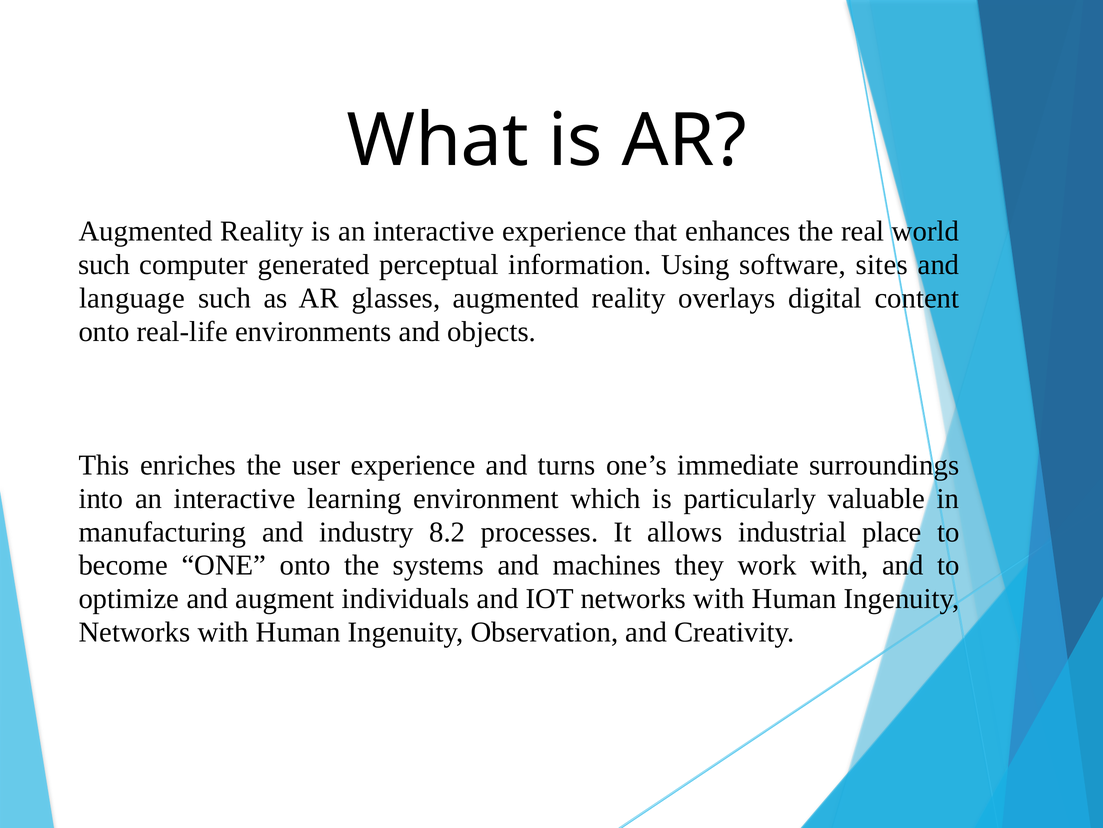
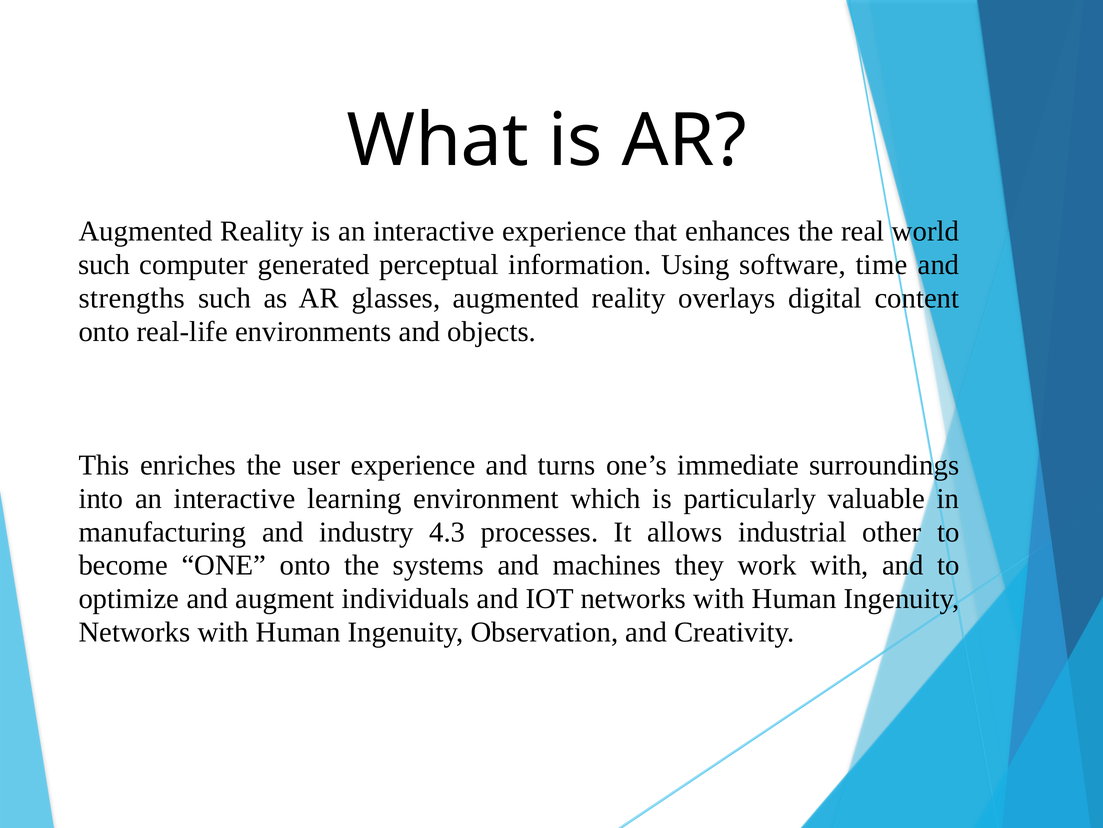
sites: sites -> time (882, 265)
language: language -> strengths (132, 298)
8.2: 8.2 -> 4.3 (447, 532)
place: place -> other (892, 532)
